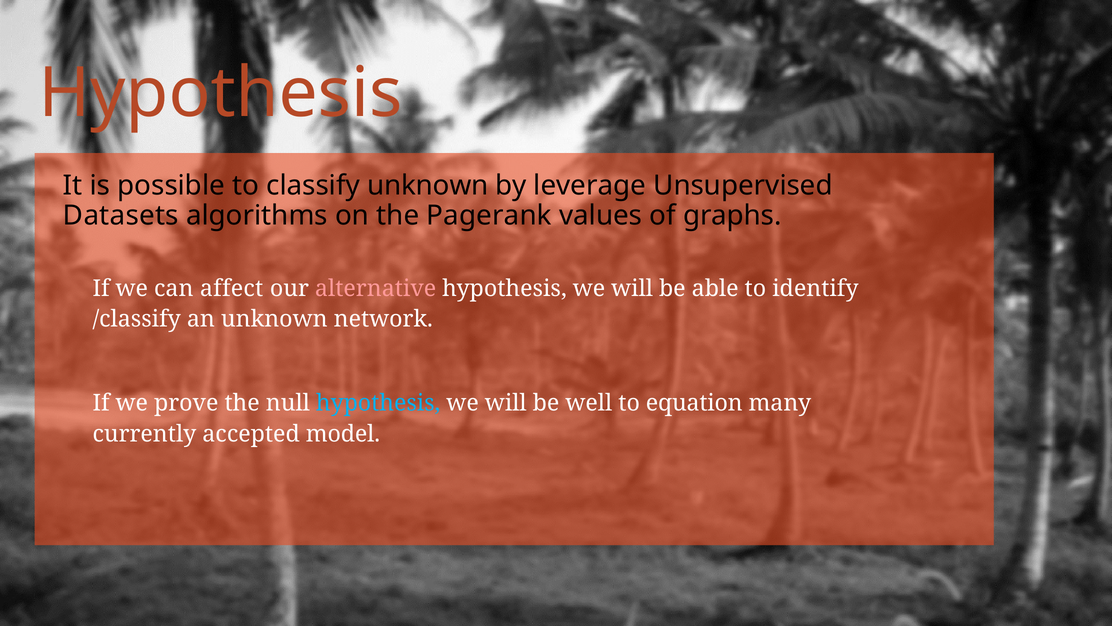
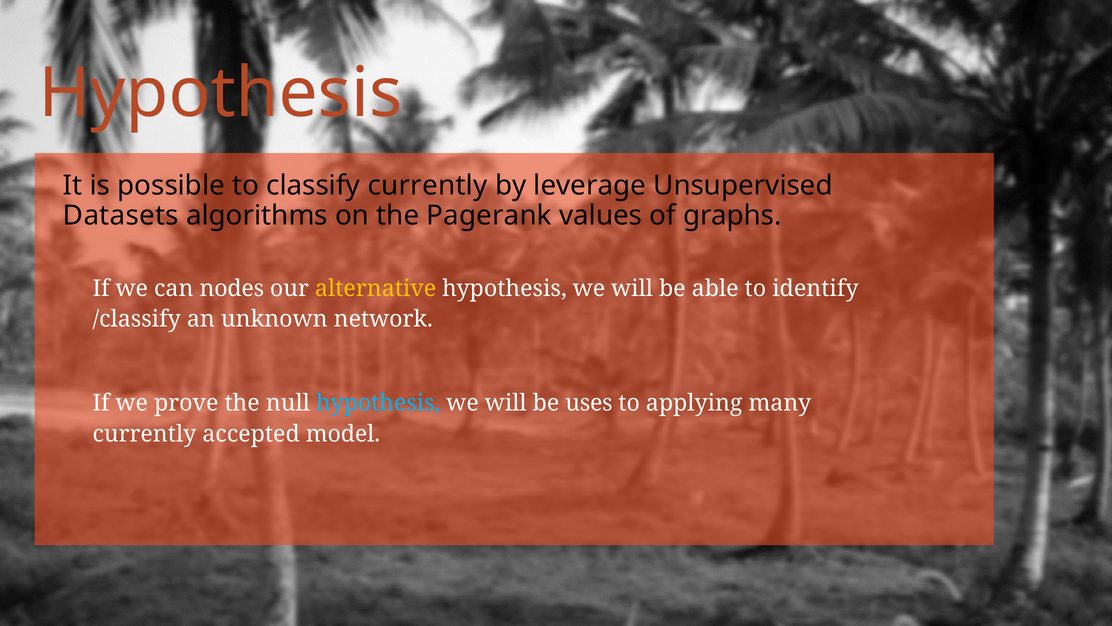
classify unknown: unknown -> currently (428, 185)
affect: affect -> nodes (232, 288)
alternative colour: pink -> yellow (376, 288)
well: well -> uses (589, 403)
equation: equation -> applying (694, 403)
